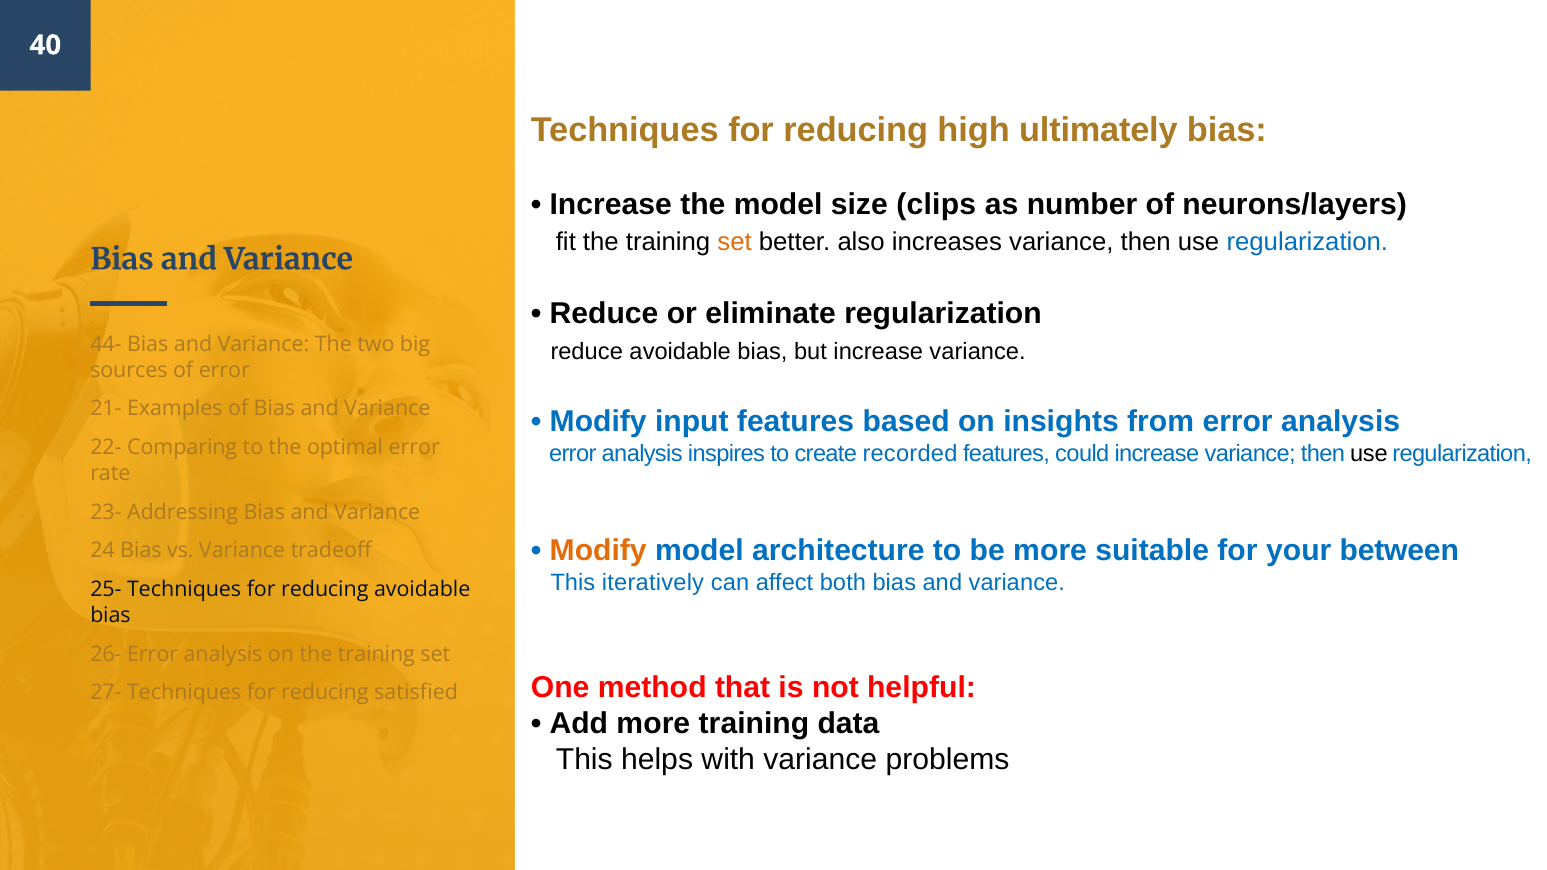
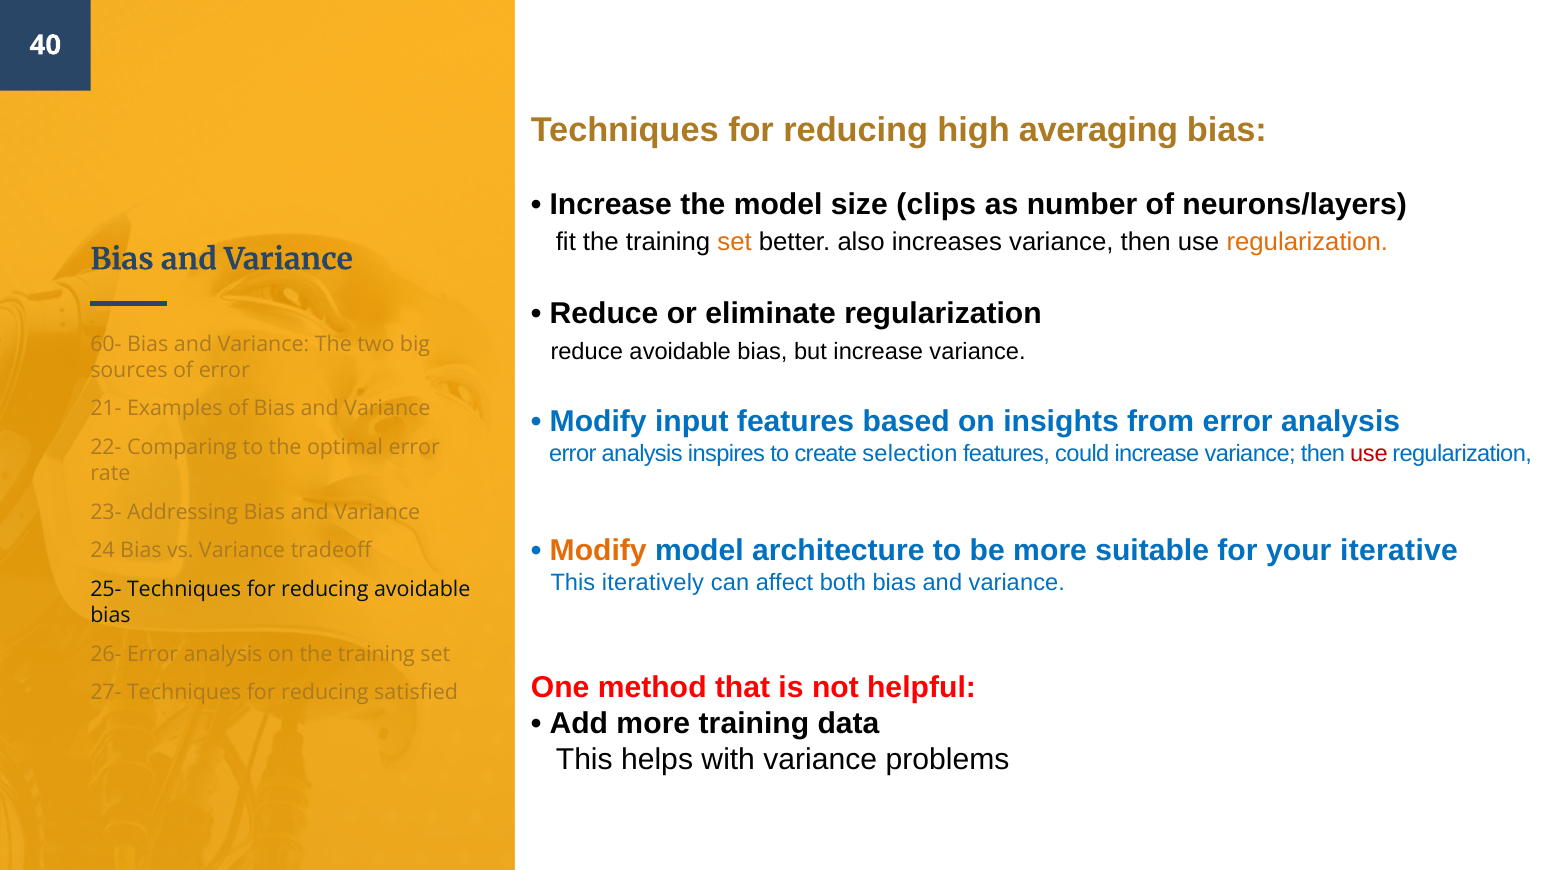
ultimately: ultimately -> averaging (1098, 130)
regularization colour: blue -> orange (1307, 242)
44-: 44- -> 60- (106, 344)
recorded: recorded -> selection (910, 453)
use colour: black -> red (1369, 453)
between: between -> iterative (1399, 551)
